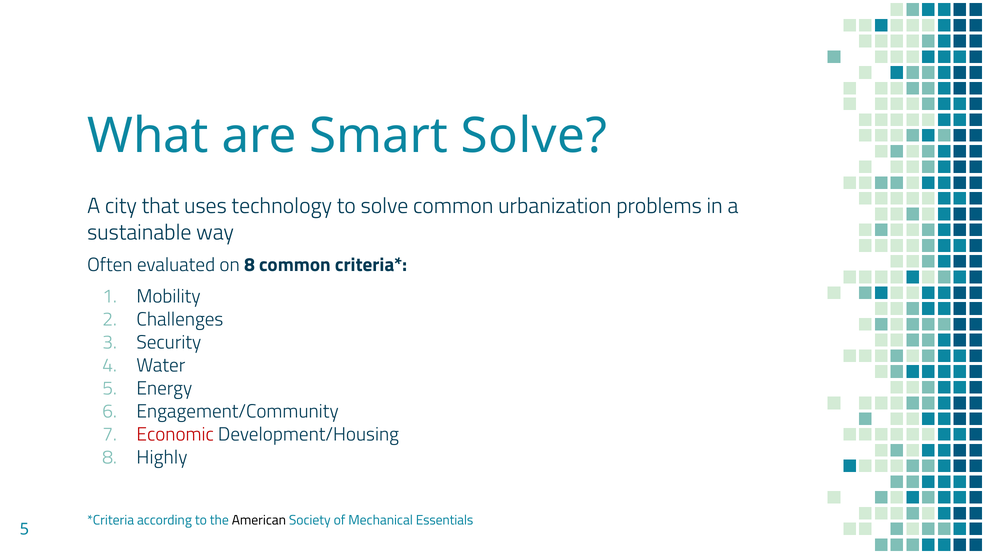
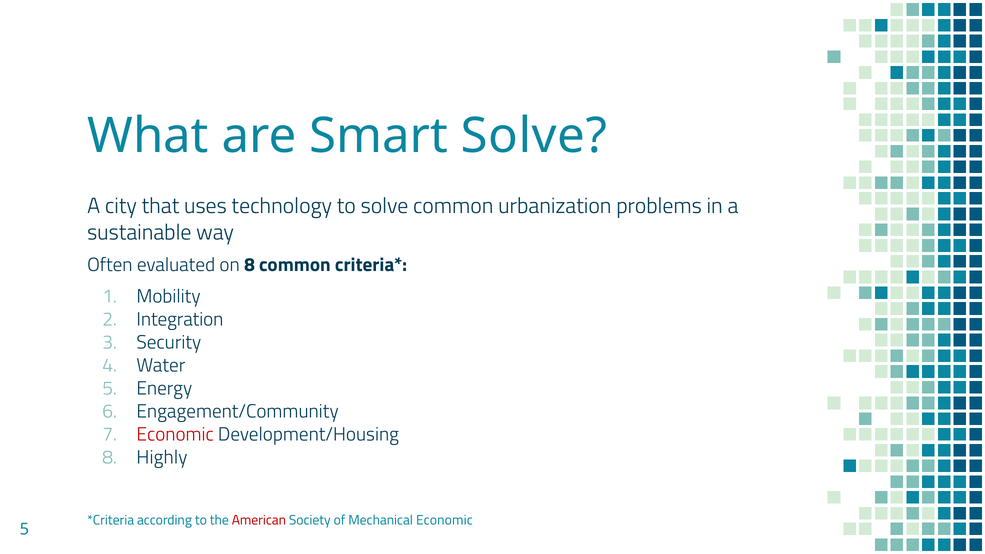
Challenges: Challenges -> Integration (180, 319)
American colour: black -> red (259, 520)
Mechanical Essentials: Essentials -> Economic (444, 520)
